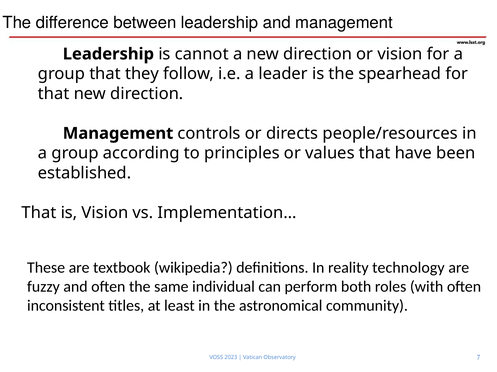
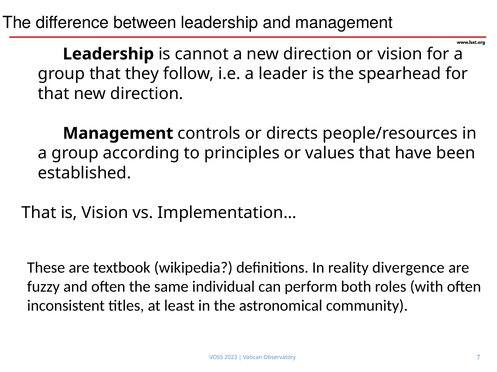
technology: technology -> divergence (408, 268)
